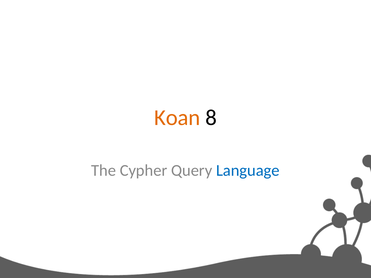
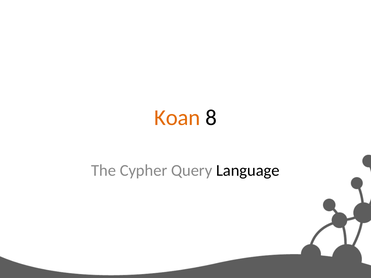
Language colour: blue -> black (248, 171)
